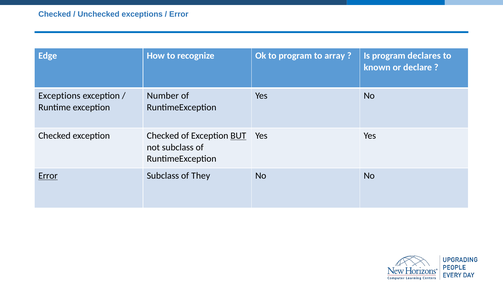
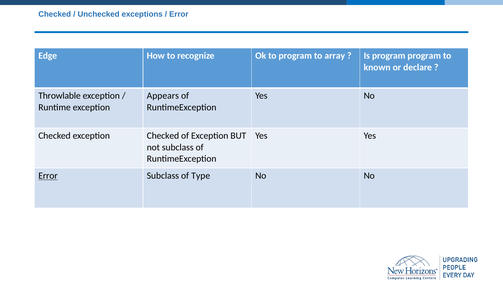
program declares: declares -> program (424, 56)
Exceptions: Exceptions -> Throwlable (59, 96)
Number: Number -> Appears (163, 96)
BUT underline: present -> none (238, 136)
They: They -> Type (201, 176)
